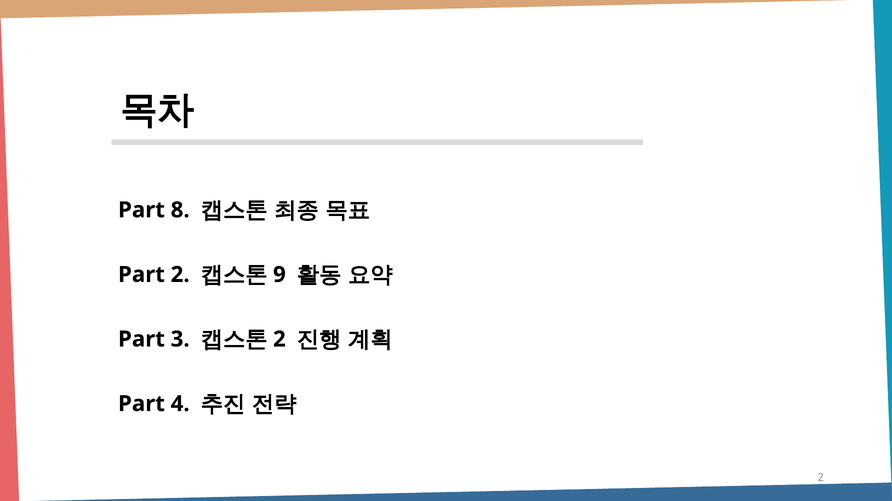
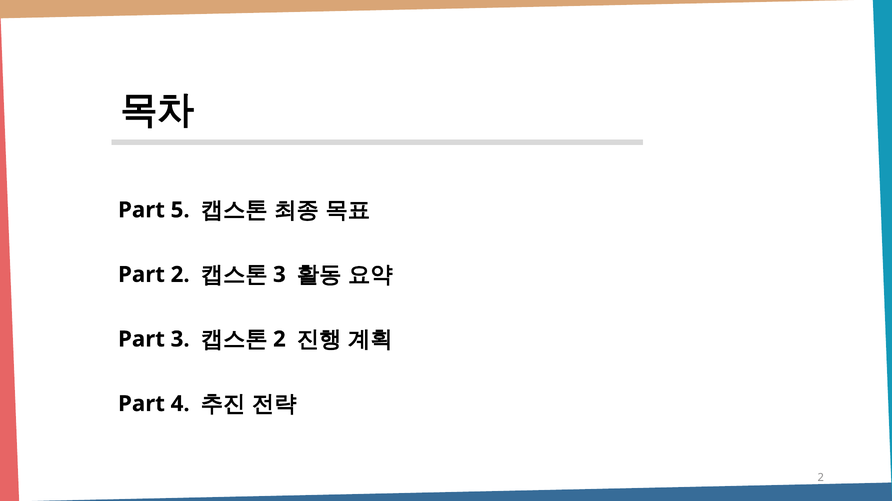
8: 8 -> 5 (180, 210)
9: 9 -> 3 (279, 275)
